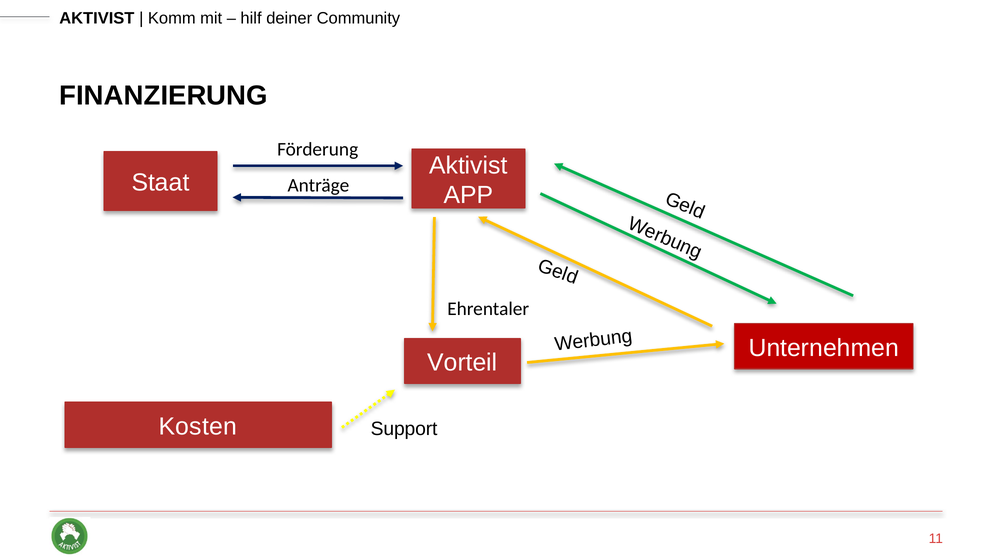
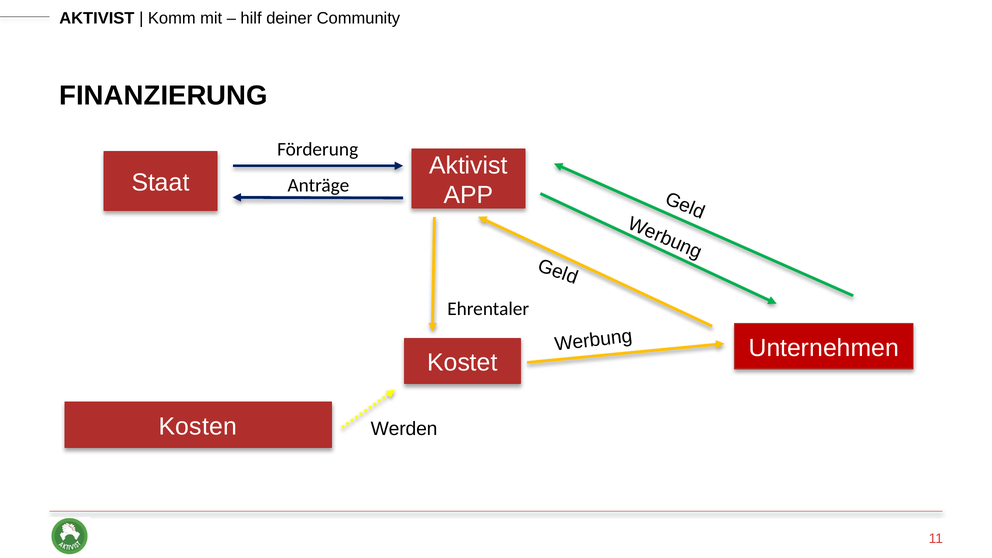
Vorteil: Vorteil -> Kostet (462, 363)
Support: Support -> Werden (404, 429)
